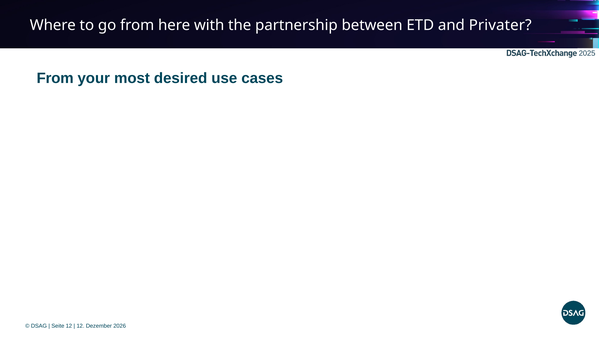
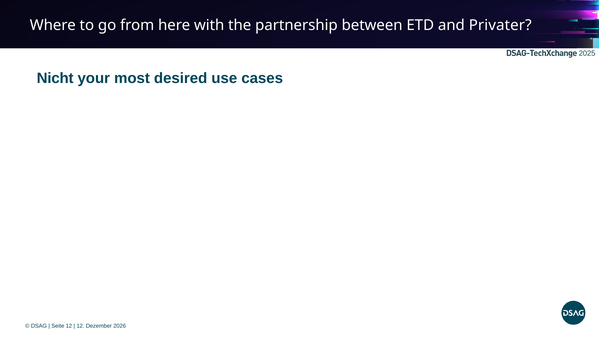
From: From -> Nicht (55, 78)
